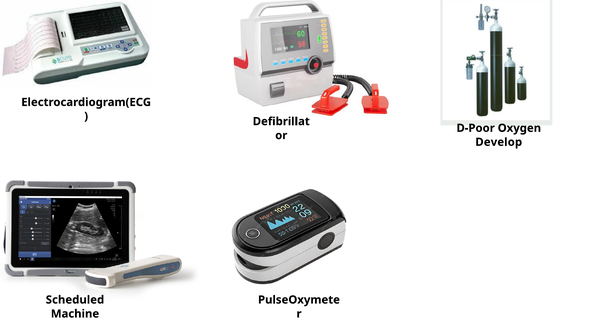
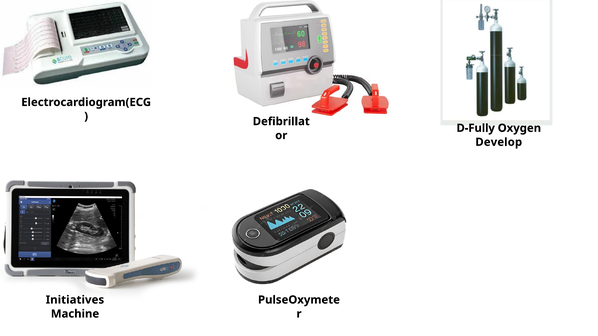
D-Poor: D-Poor -> D-Fully (476, 128)
Scheduled: Scheduled -> Initiatives (75, 300)
